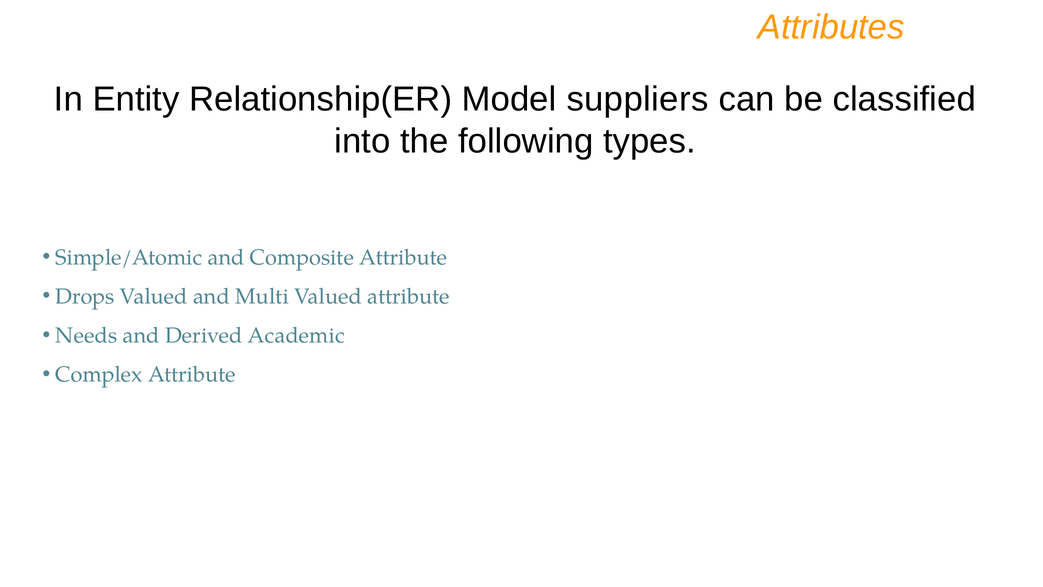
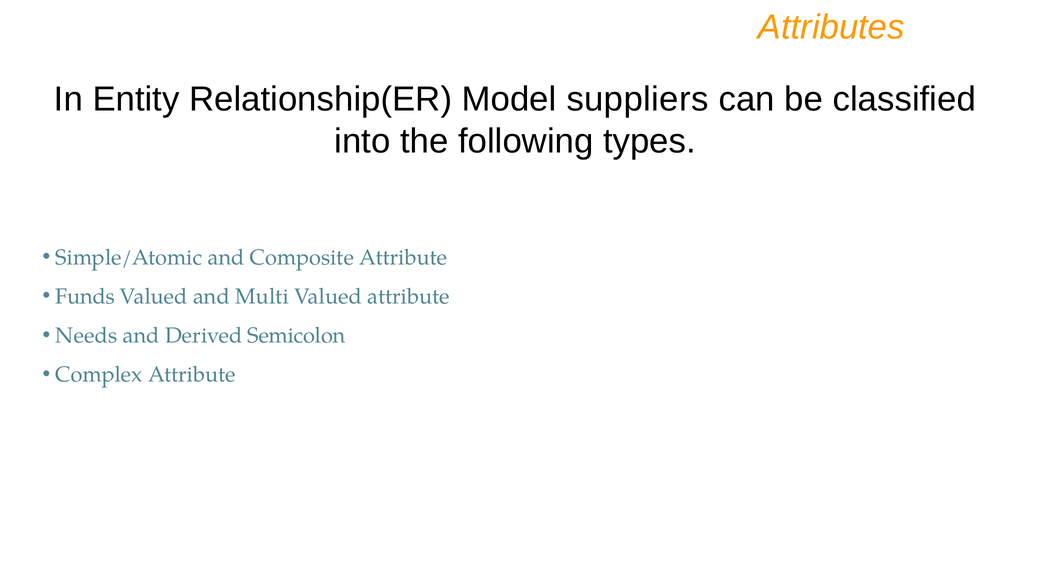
Drops: Drops -> Funds (85, 296)
Academic: Academic -> Semicolon (296, 336)
